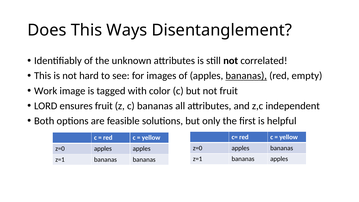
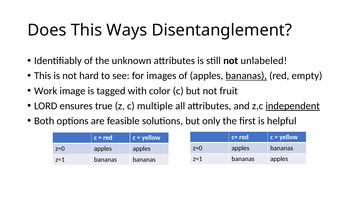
correlated: correlated -> unlabeled (264, 61)
ensures fruit: fruit -> true (104, 106)
c bananas: bananas -> multiple (155, 106)
independent underline: none -> present (293, 106)
